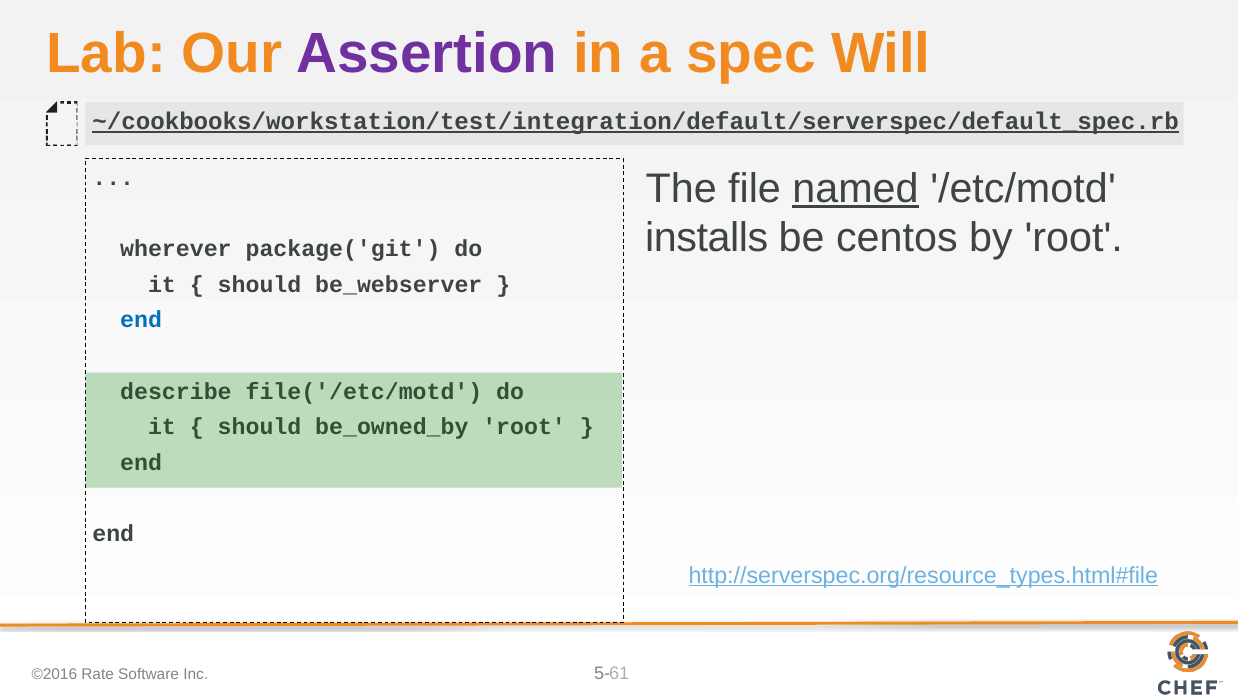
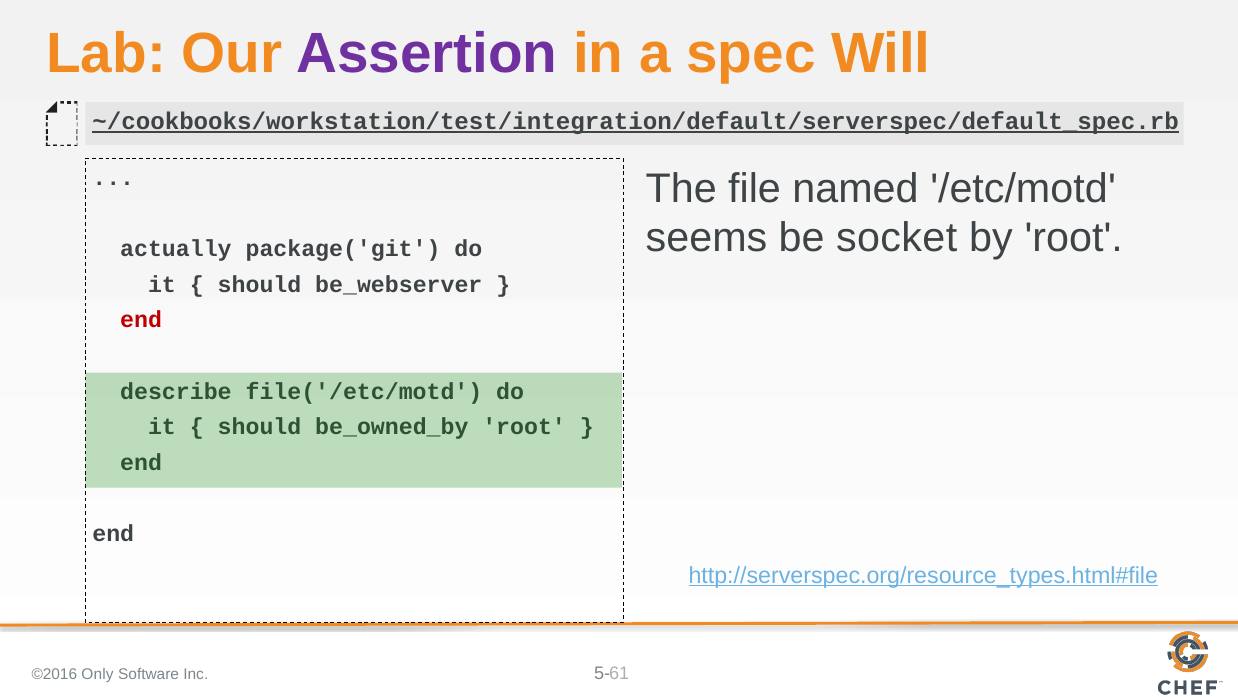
named underline: present -> none (855, 189)
installs: installs -> seems (706, 238)
centos: centos -> socket (897, 238)
wherever: wherever -> actually (176, 249)
end colour: blue -> red (141, 320)
Rate: Rate -> Only (98, 674)
